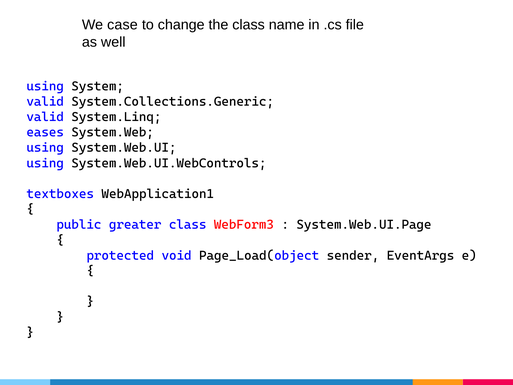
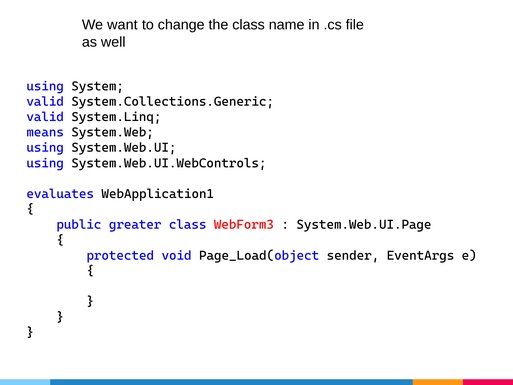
case: case -> want (122, 25)
eases: eases -> means (45, 132)
textboxes: textboxes -> evaluates (60, 194)
